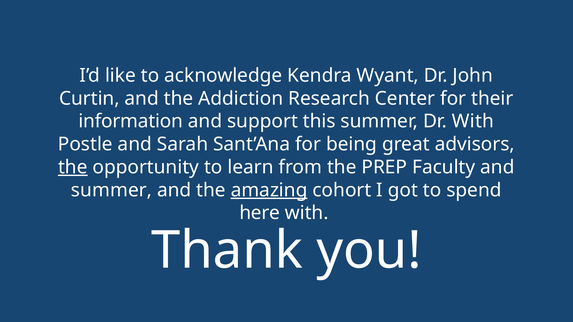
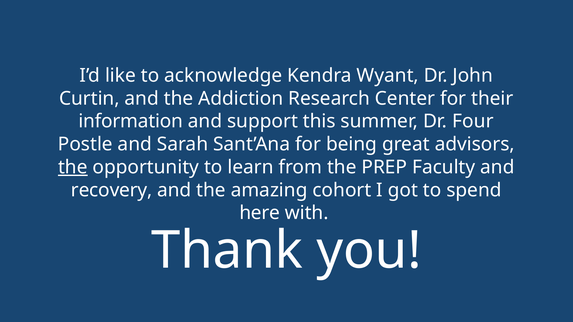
Dr With: With -> Four (473, 121)
summer: summer -> recovery (112, 190)
amazing underline: present -> none (269, 190)
